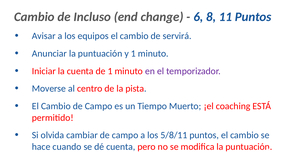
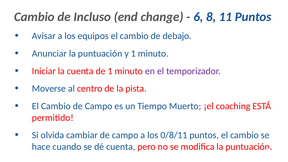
servirá: servirá -> debajo (177, 36)
5/8/11: 5/8/11 -> 0/8/11 (174, 135)
